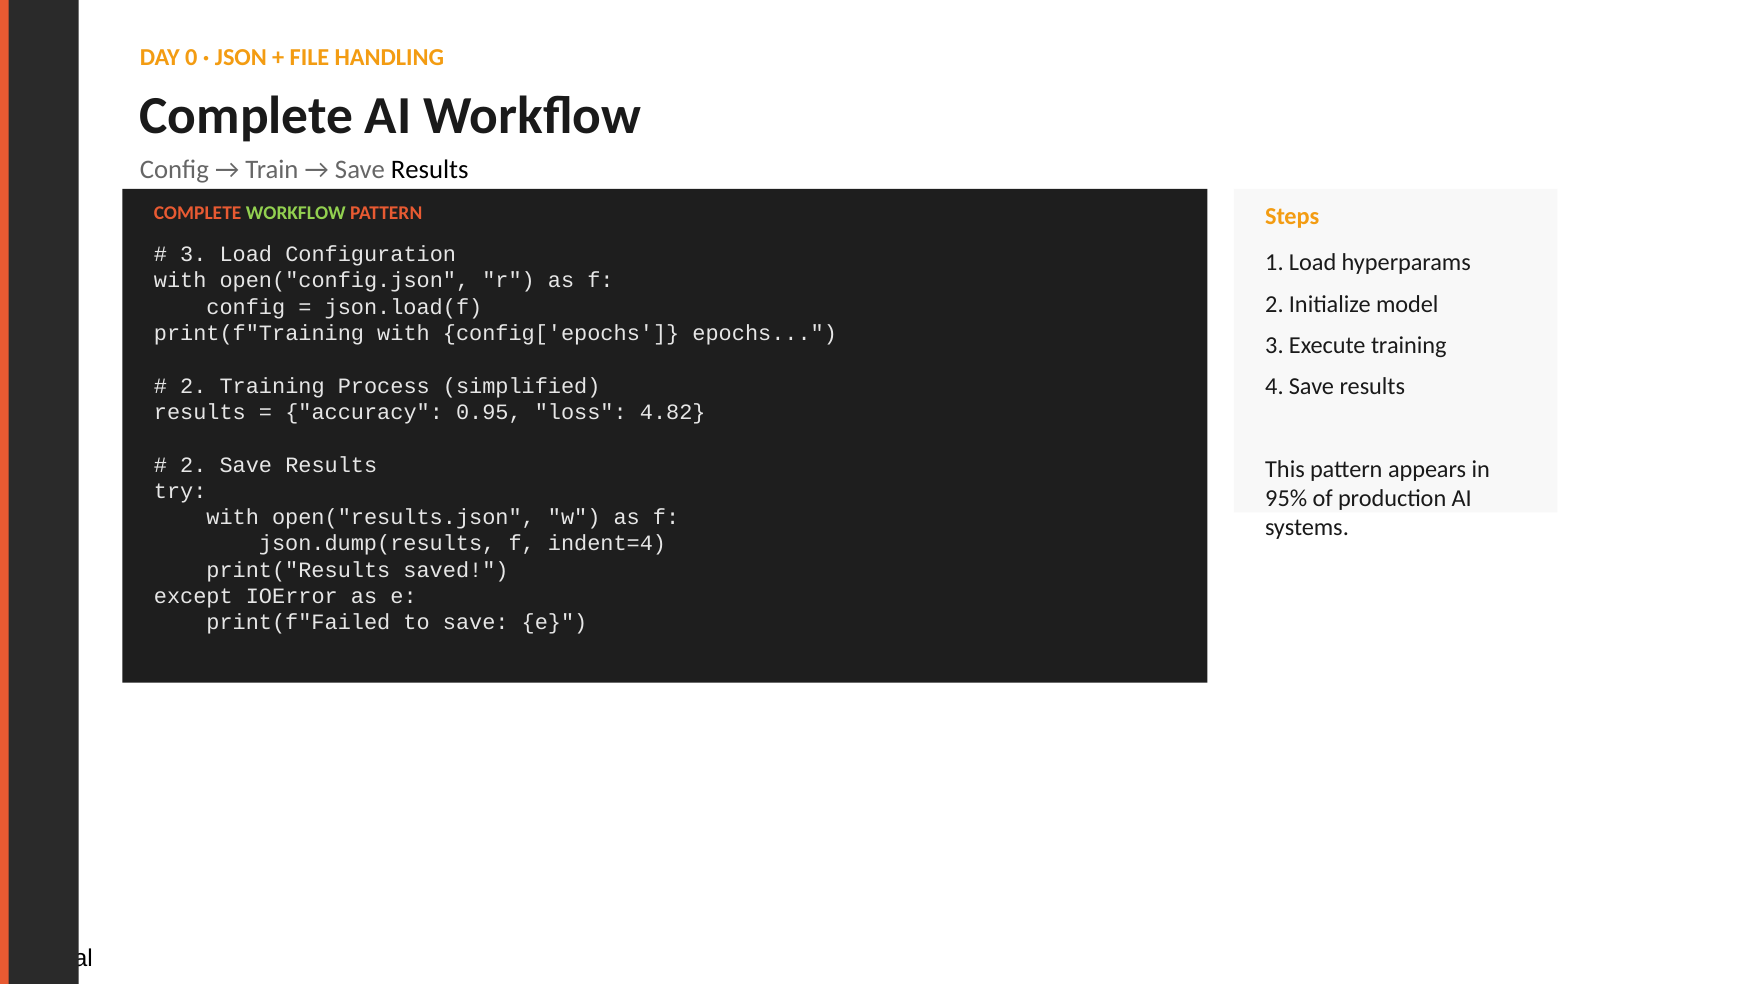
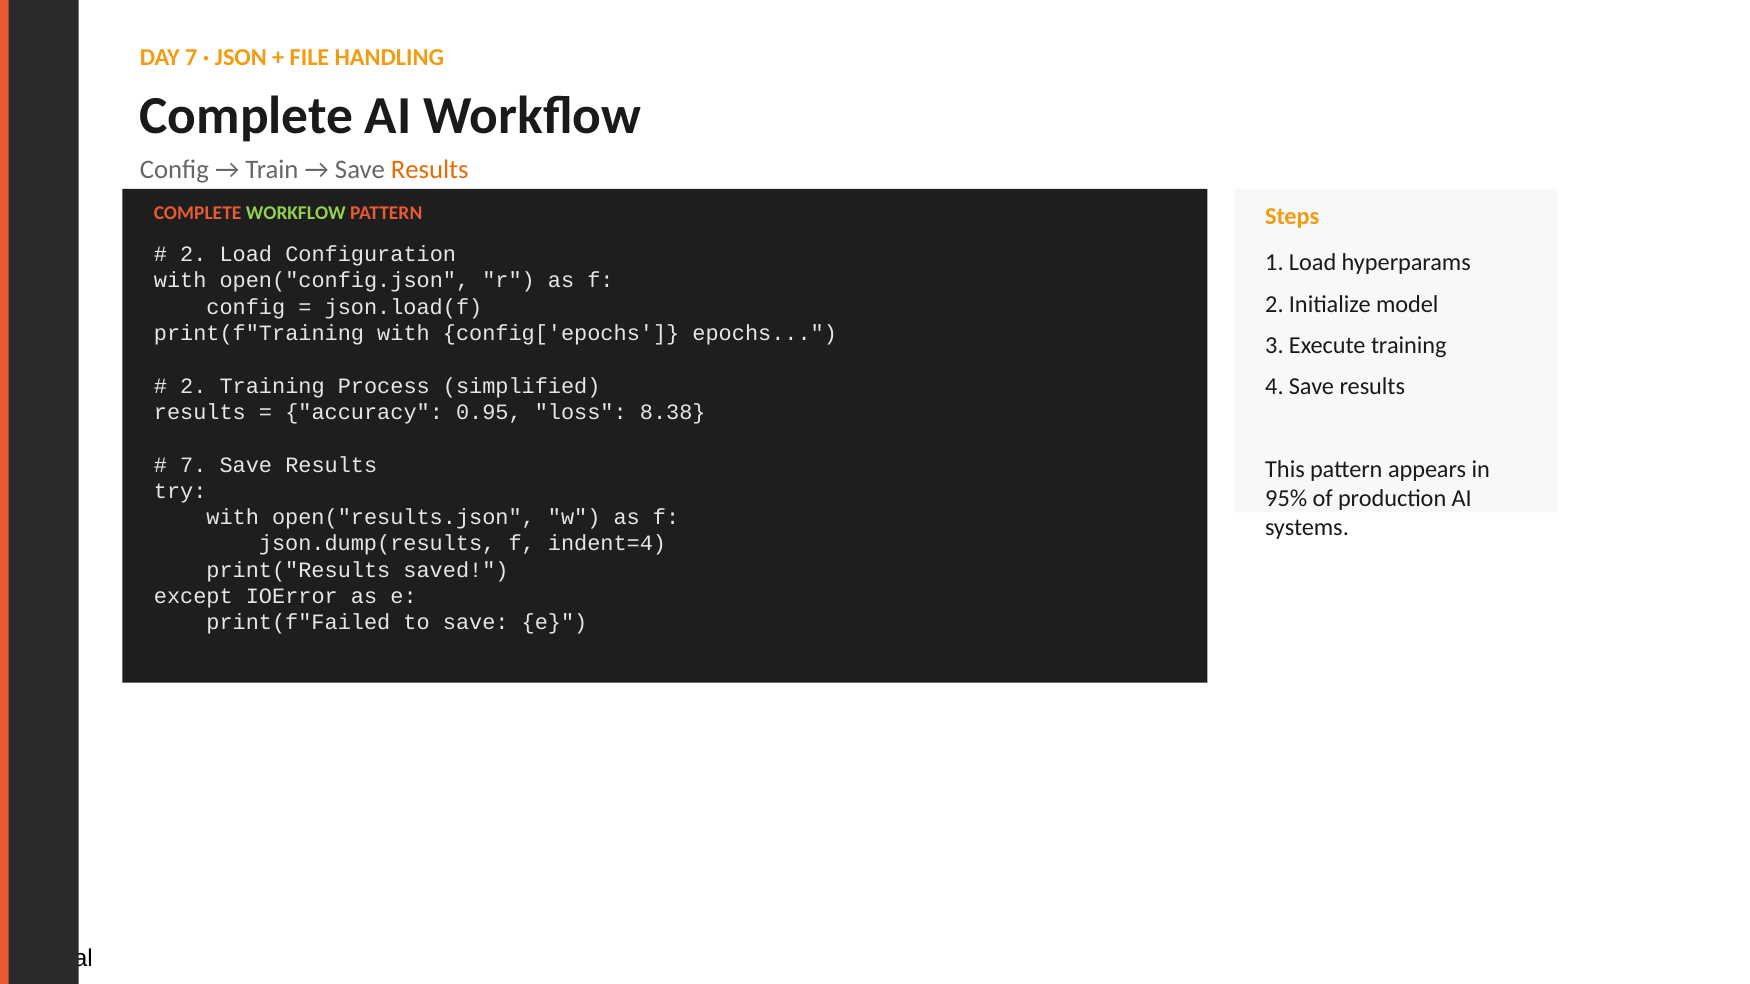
DAY 0: 0 -> 7 (191, 58)
Results colour: black -> orange (430, 170)
3: 3 -> 2 (193, 254)
4.82: 4.82 -> 8.38 (673, 412)
2: 2 -> 7 (193, 465)
